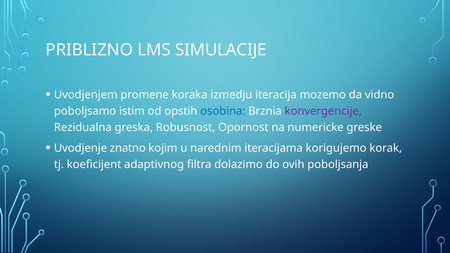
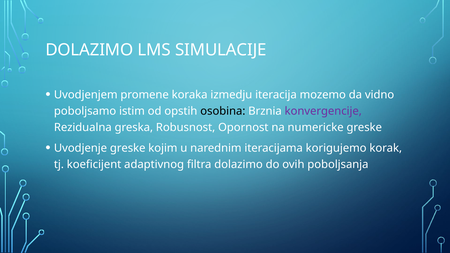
PRIBLIZNO: PRIBLIZNO -> DOLAZIMO (89, 50)
osobina colour: blue -> black (223, 111)
Uvodjenje znatno: znatno -> greske (128, 148)
